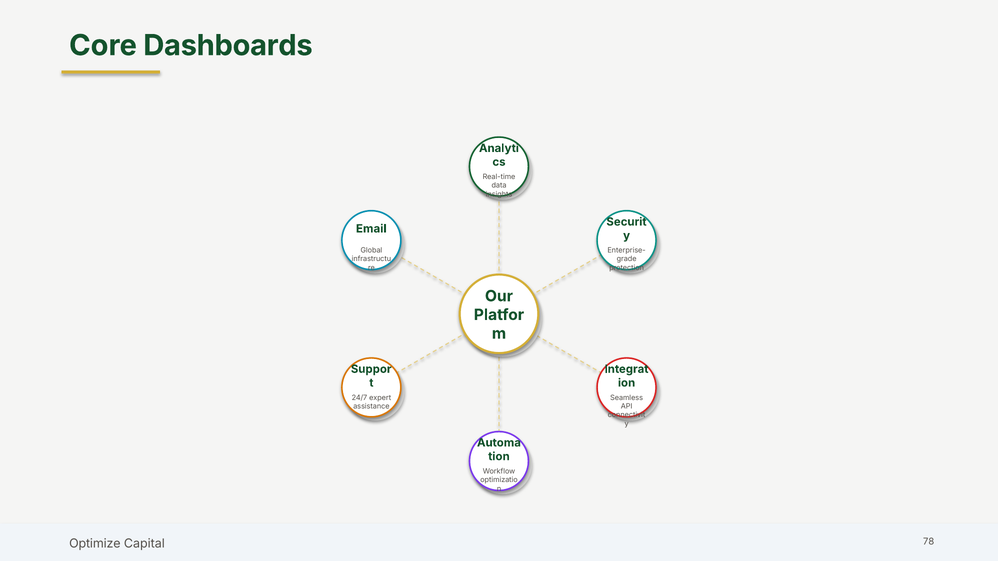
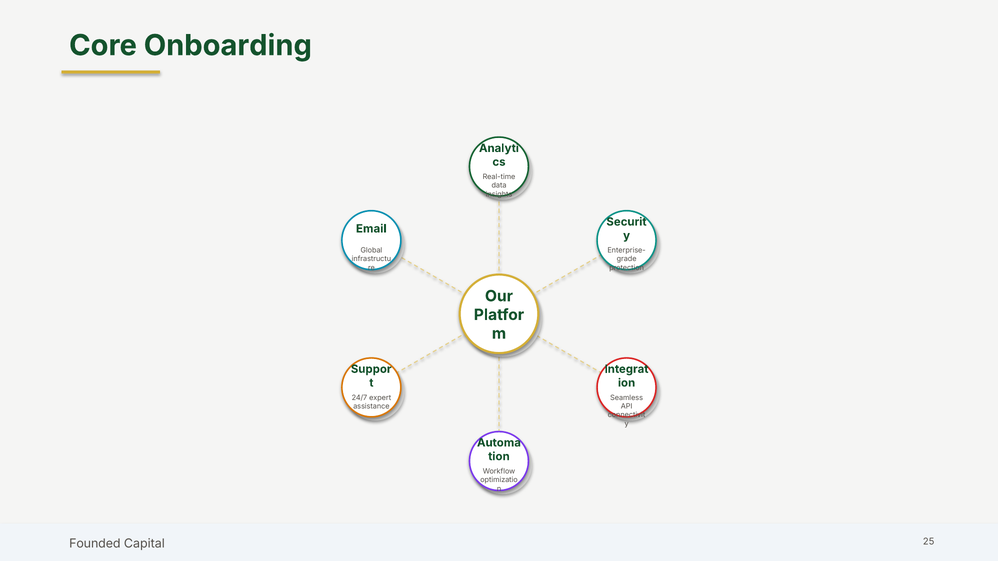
Dashboards: Dashboards -> Onboarding (228, 46)
Optimize: Optimize -> Founded (95, 544)
78: 78 -> 25 (929, 542)
